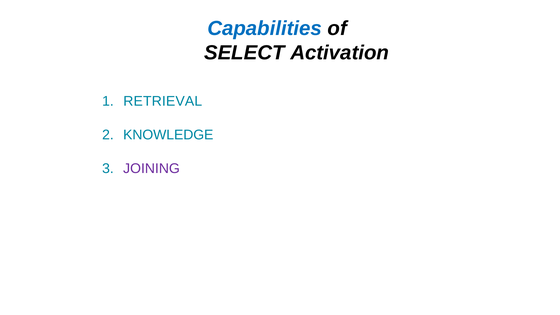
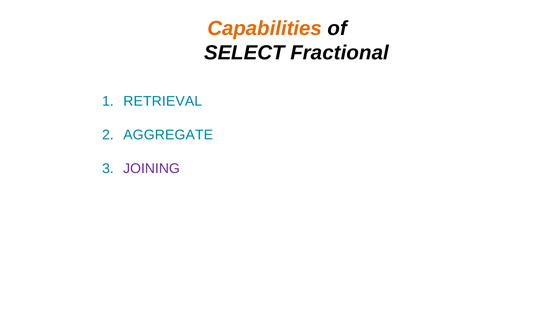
Capabilities colour: blue -> orange (265, 28)
Activation: Activation -> Fractional (340, 53)
KNOWLEDGE: KNOWLEDGE -> AGGREGATE (168, 135)
